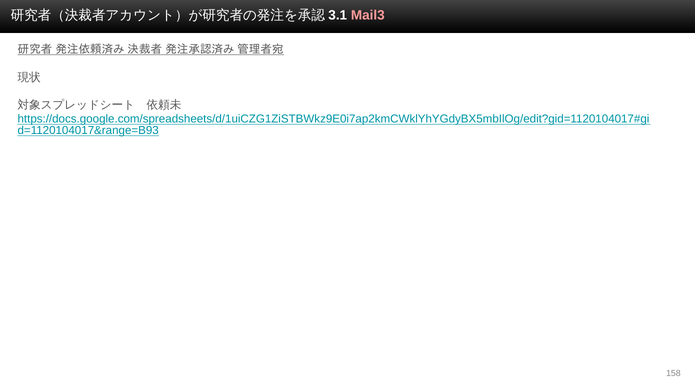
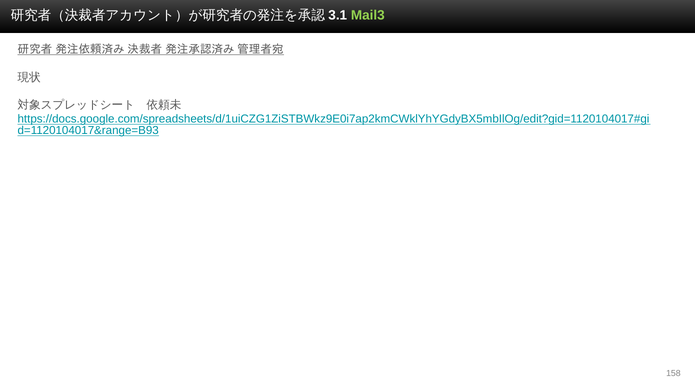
Mail3 colour: pink -> light green (368, 15)
